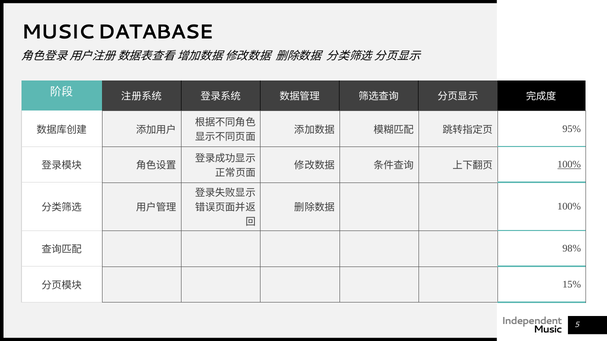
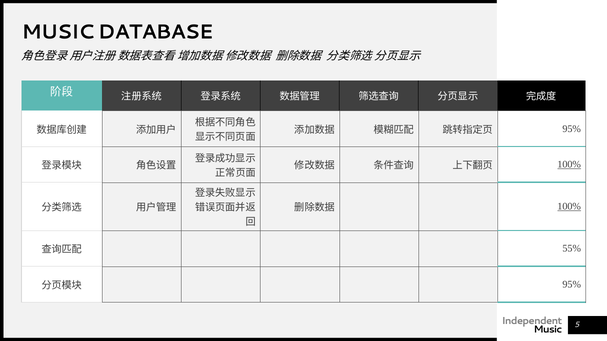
100% underline: none -> present (569, 207)
98%: 98% -> 55% (572, 249)
15%: 15% -> 95% (572, 285)
